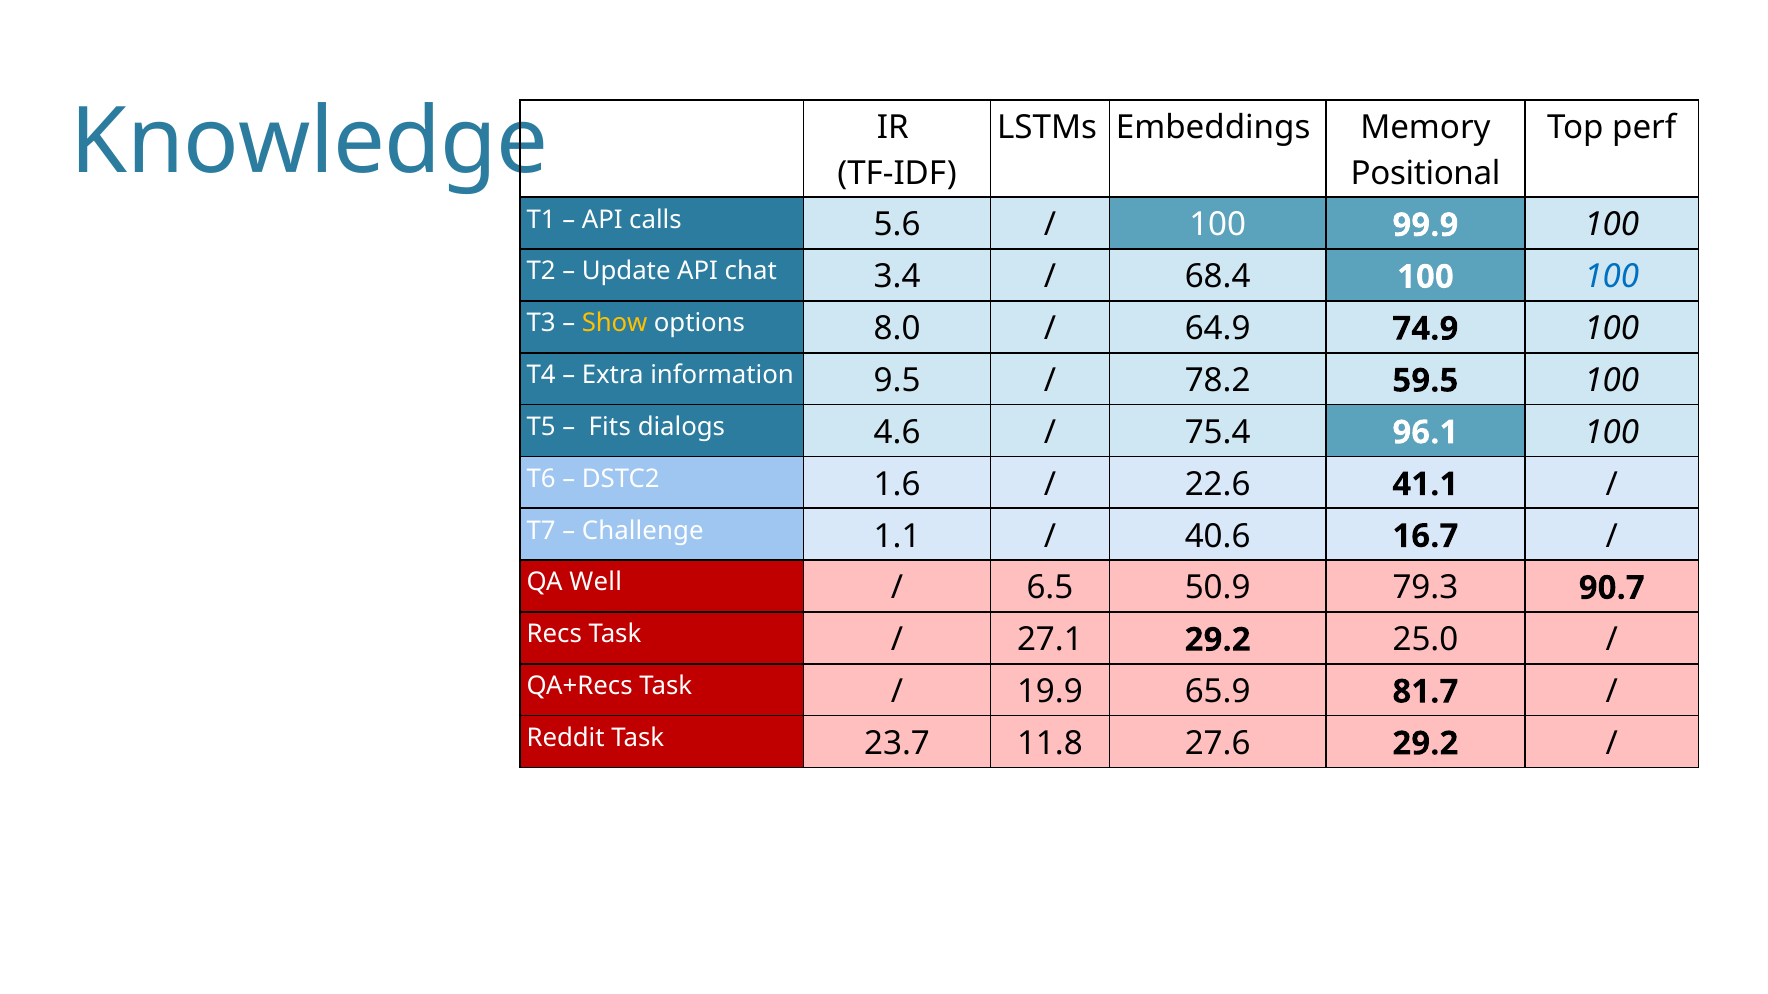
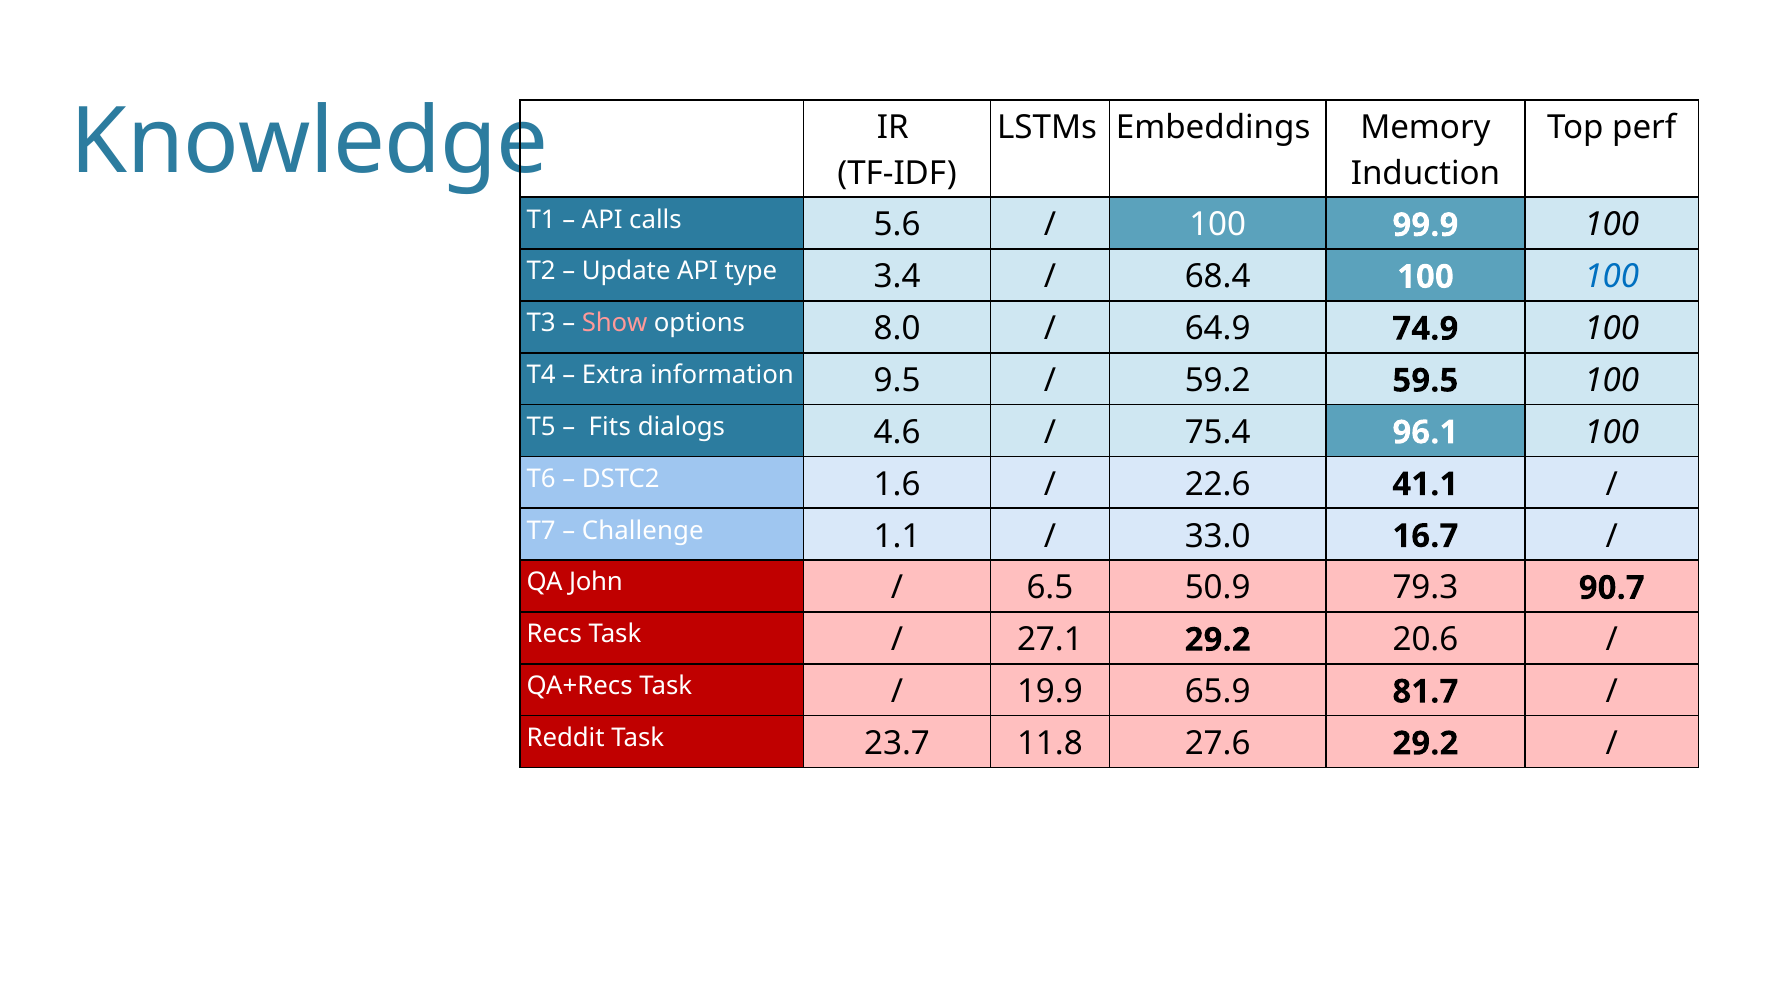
Positional: Positional -> Induction (1425, 173)
chat: chat -> type (751, 271)
Show colour: yellow -> pink (615, 323)
78.2: 78.2 -> 59.2 (1218, 381)
40.6: 40.6 -> 33.0 (1218, 536)
Well: Well -> John (596, 583)
25.0: 25.0 -> 20.6 (1425, 640)
